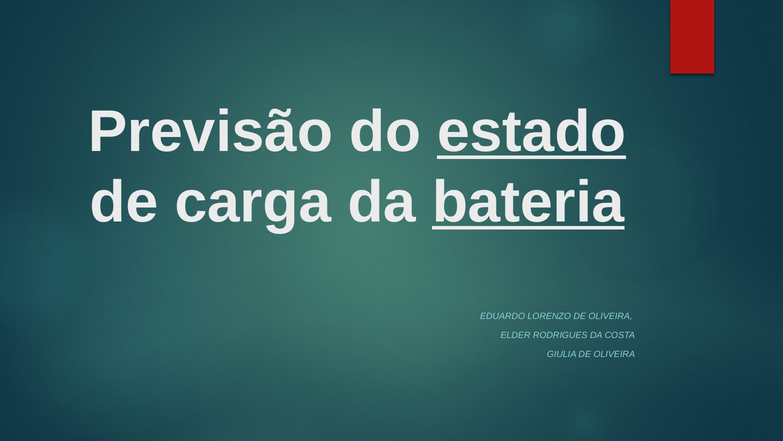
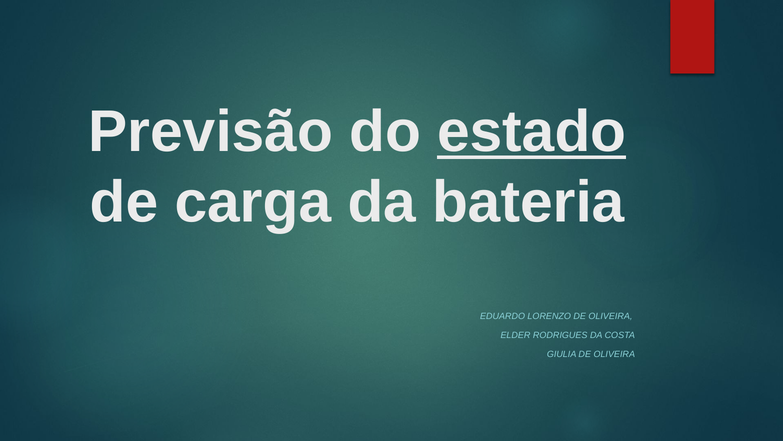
bateria underline: present -> none (528, 202)
